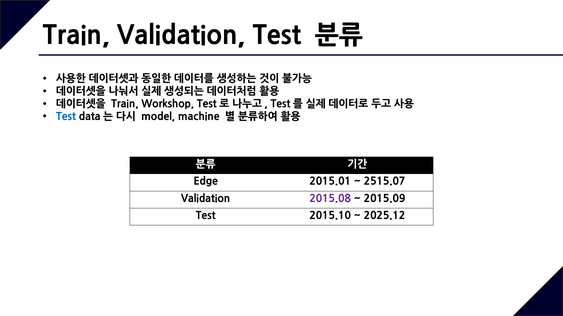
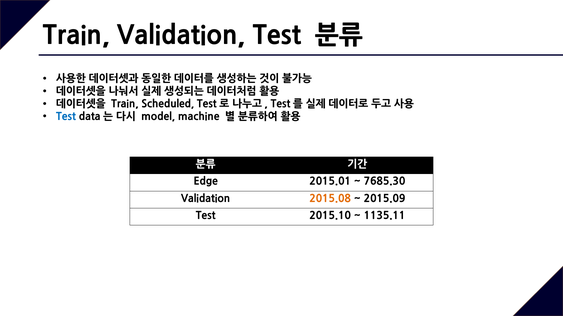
Workshop: Workshop -> Scheduled (168, 104)
2515.07: 2515.07 -> 7685.30 (384, 182)
2015.08 colour: purple -> orange (330, 199)
2025.12: 2025.12 -> 1135.11 (384, 216)
